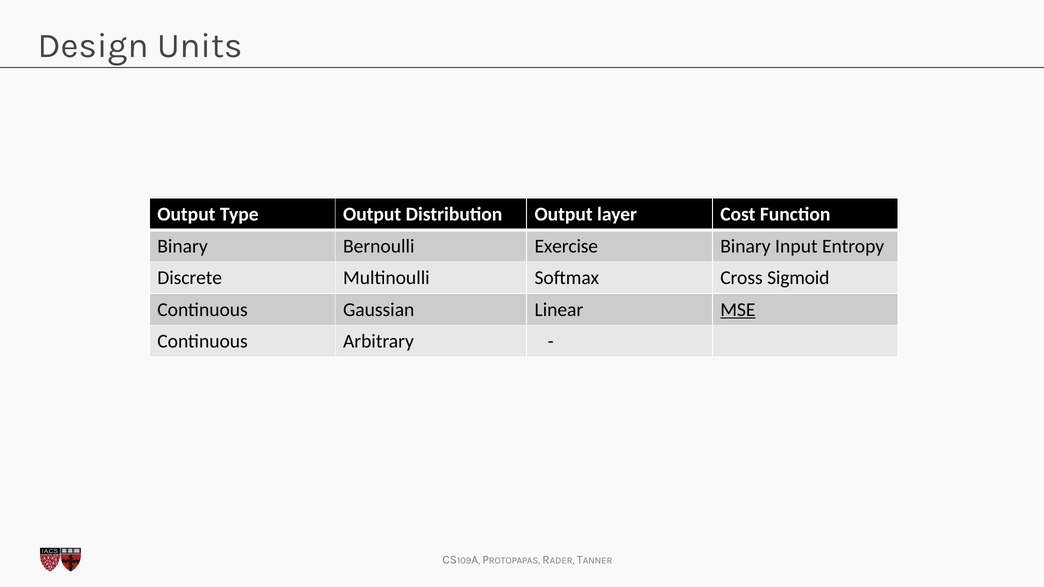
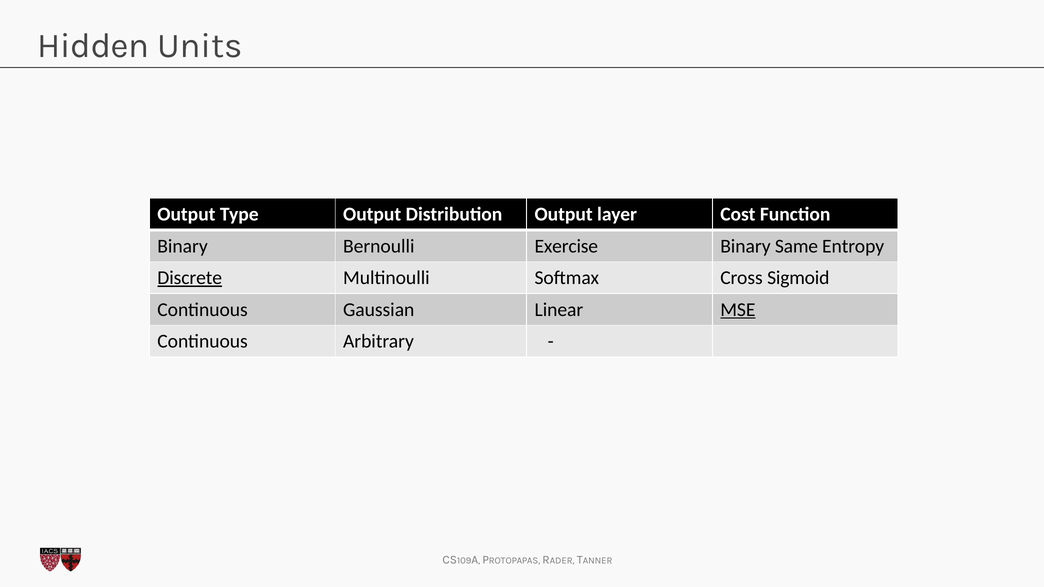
Design: Design -> Hidden (93, 46)
Input: Input -> Same (797, 246)
Discrete underline: none -> present (190, 278)
